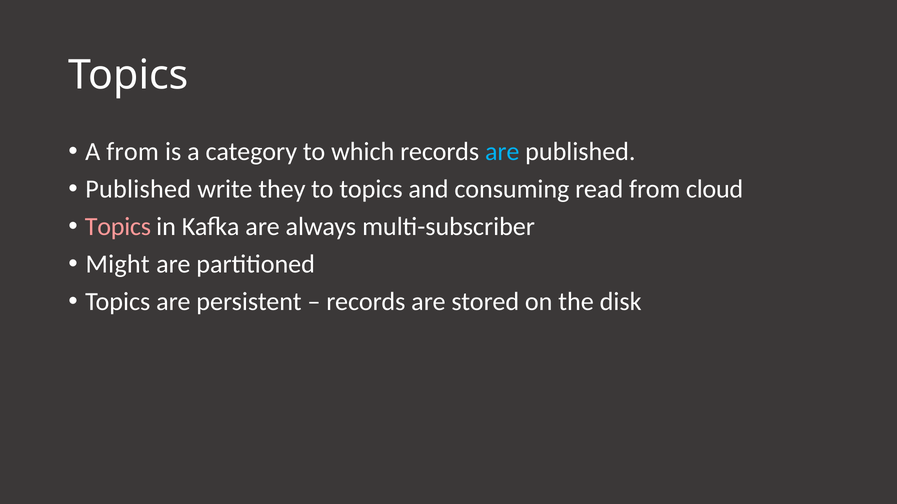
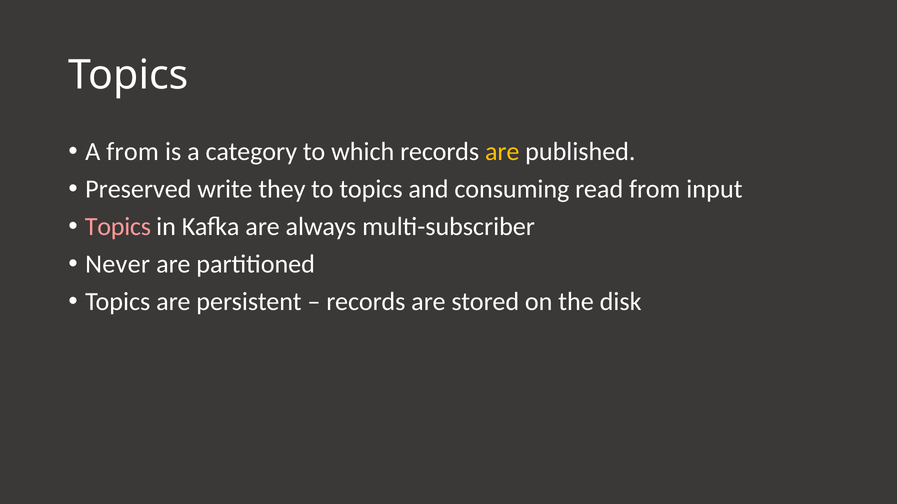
are colour: light blue -> yellow (502, 152)
Published: Published -> Preserved (138, 189)
cloud: cloud -> input (714, 189)
Might: Might -> Never (118, 264)
